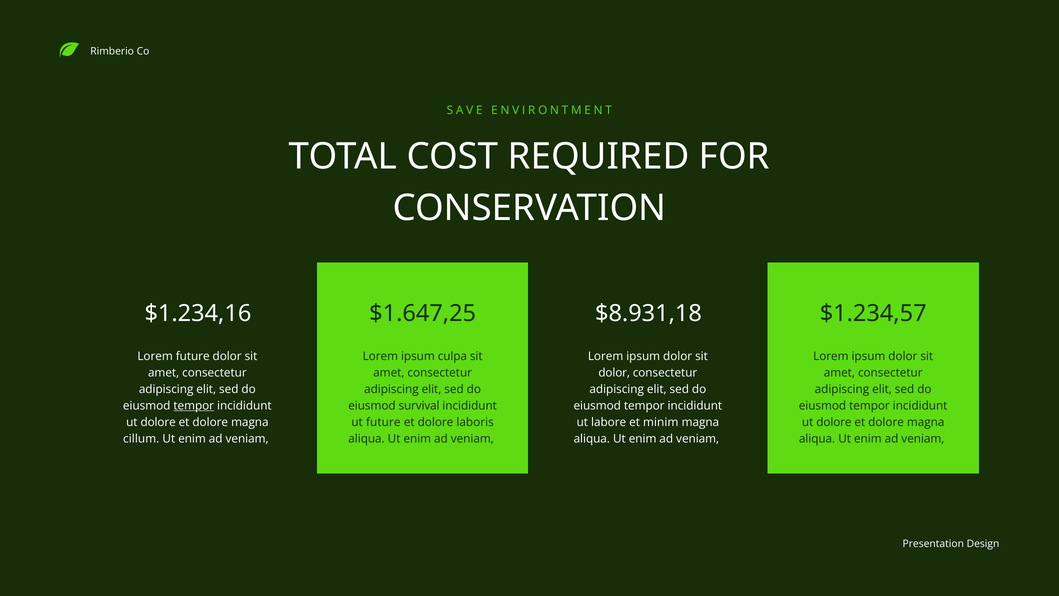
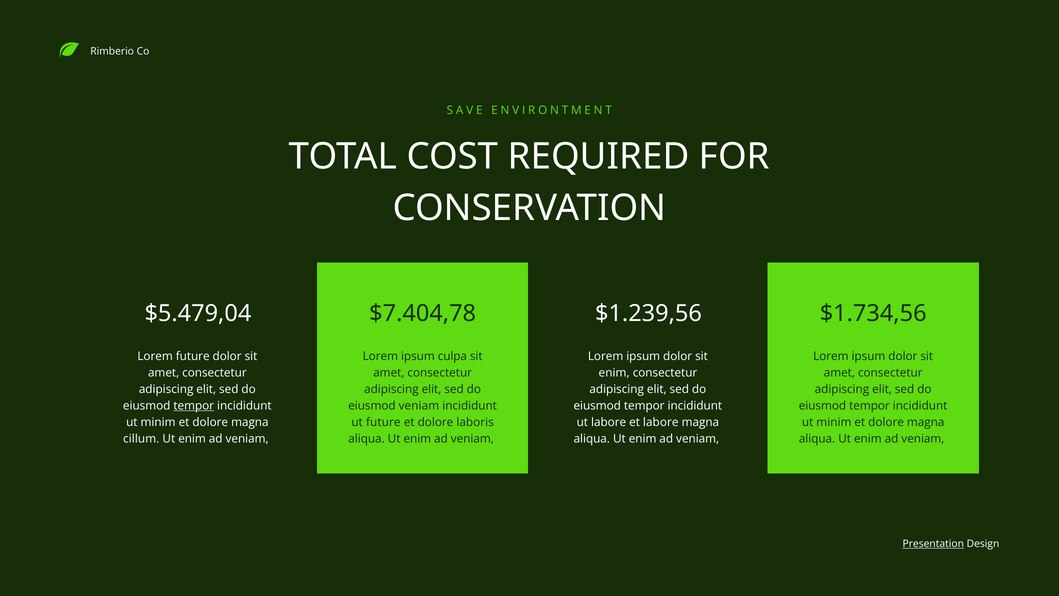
$1.234,16: $1.234,16 -> $5.479,04 (198, 313)
$1.647,25: $1.647,25 -> $7.404,78 (423, 313)
$8.931,18: $8.931,18 -> $1.239,56 (648, 313)
$1.234,57: $1.234,57 -> $1.734,56 (873, 313)
dolor: dolor -> enim (614, 373)
eiusmod survival: survival -> veniam (419, 405)
dolore: dolore -> minim (158, 422)
et minim: minim -> labore (661, 422)
dolore: dolore -> minim (834, 422)
Presentation underline: none -> present (933, 543)
